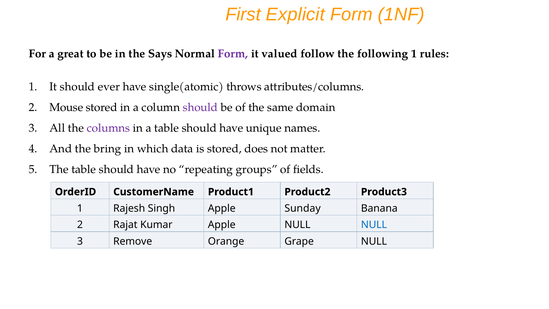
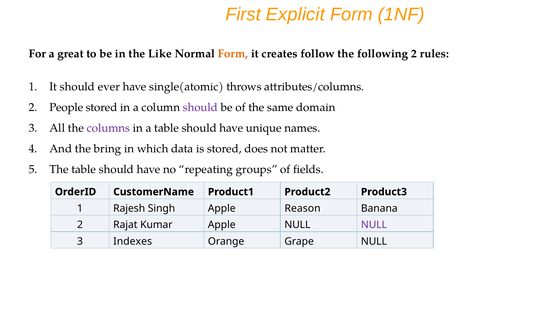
Says: Says -> Like (160, 54)
Form colour: purple -> orange (233, 54)
valued: valued -> creates (280, 54)
following 1: 1 -> 2 (414, 54)
Mouse: Mouse -> People (66, 107)
Sunday: Sunday -> Reason (303, 208)
NULL colour: blue -> purple (374, 225)
Remove: Remove -> Indexes (133, 241)
